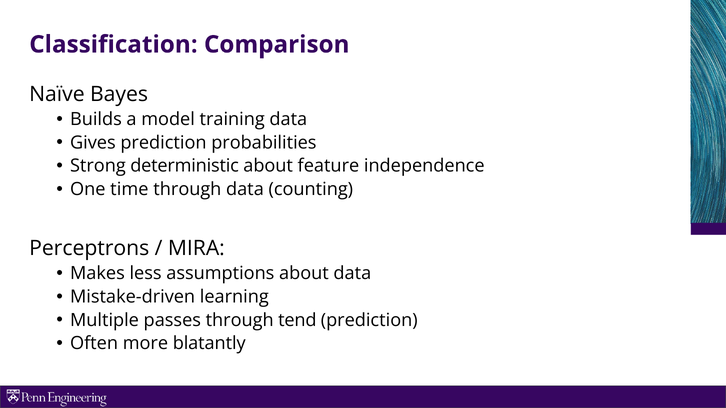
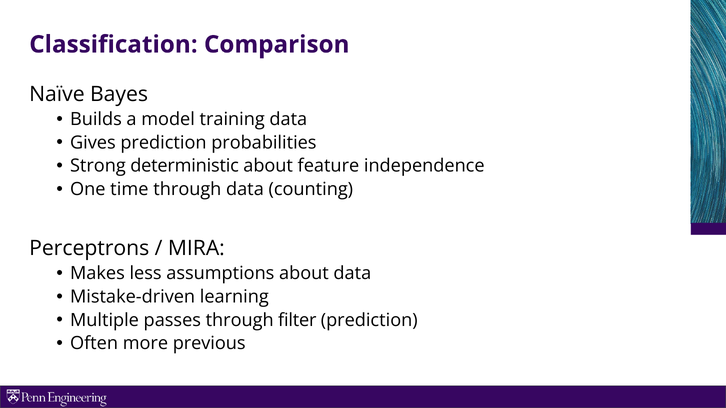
tend: tend -> filter (297, 320)
blatantly: blatantly -> previous (209, 344)
